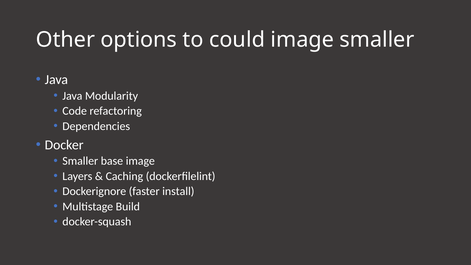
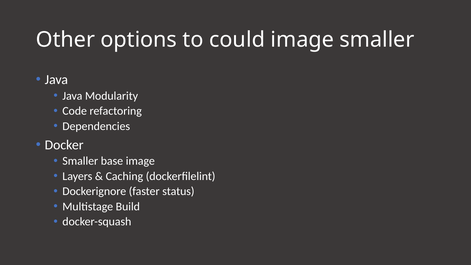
install: install -> status (178, 191)
